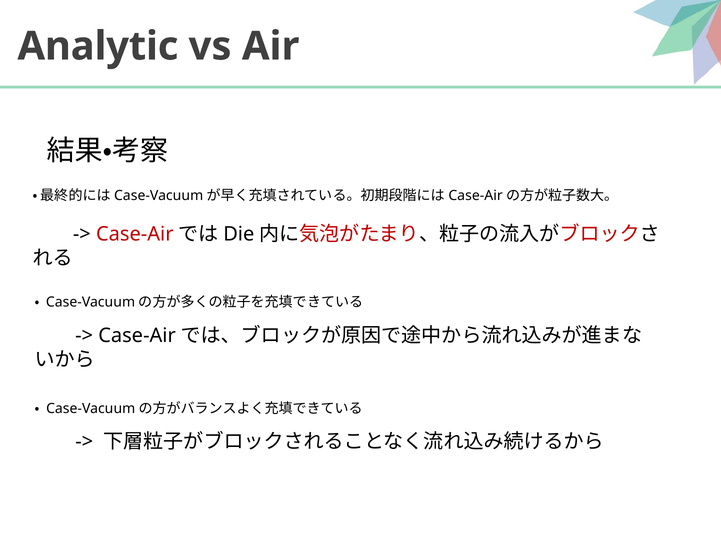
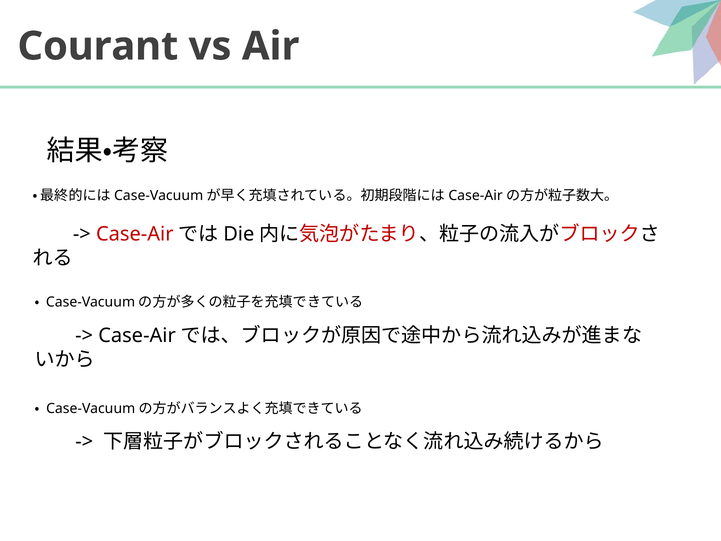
Analytic: Analytic -> Courant (98, 46)
